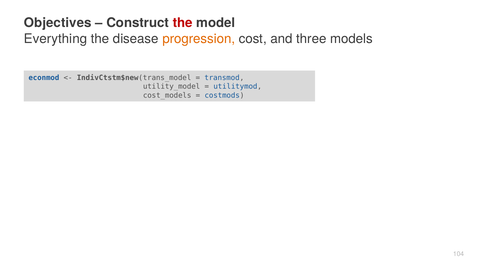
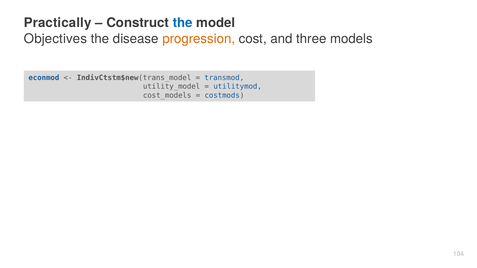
Objectives: Objectives -> Practically (58, 23)
the colour: red -> blue (183, 23)
Everything: Everything -> Objectives (55, 39)
